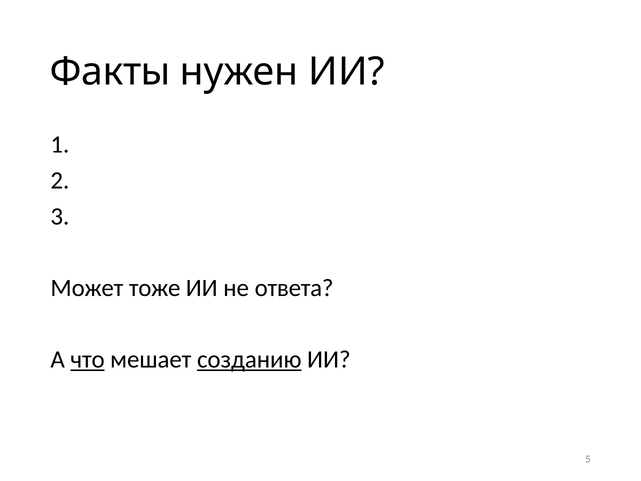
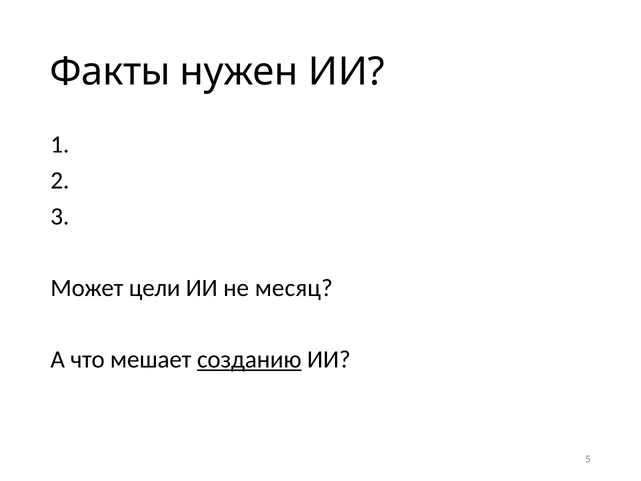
тоже: тоже -> цели (155, 288)
ответа: ответа -> месяц (294, 288)
что underline: present -> none (88, 360)
